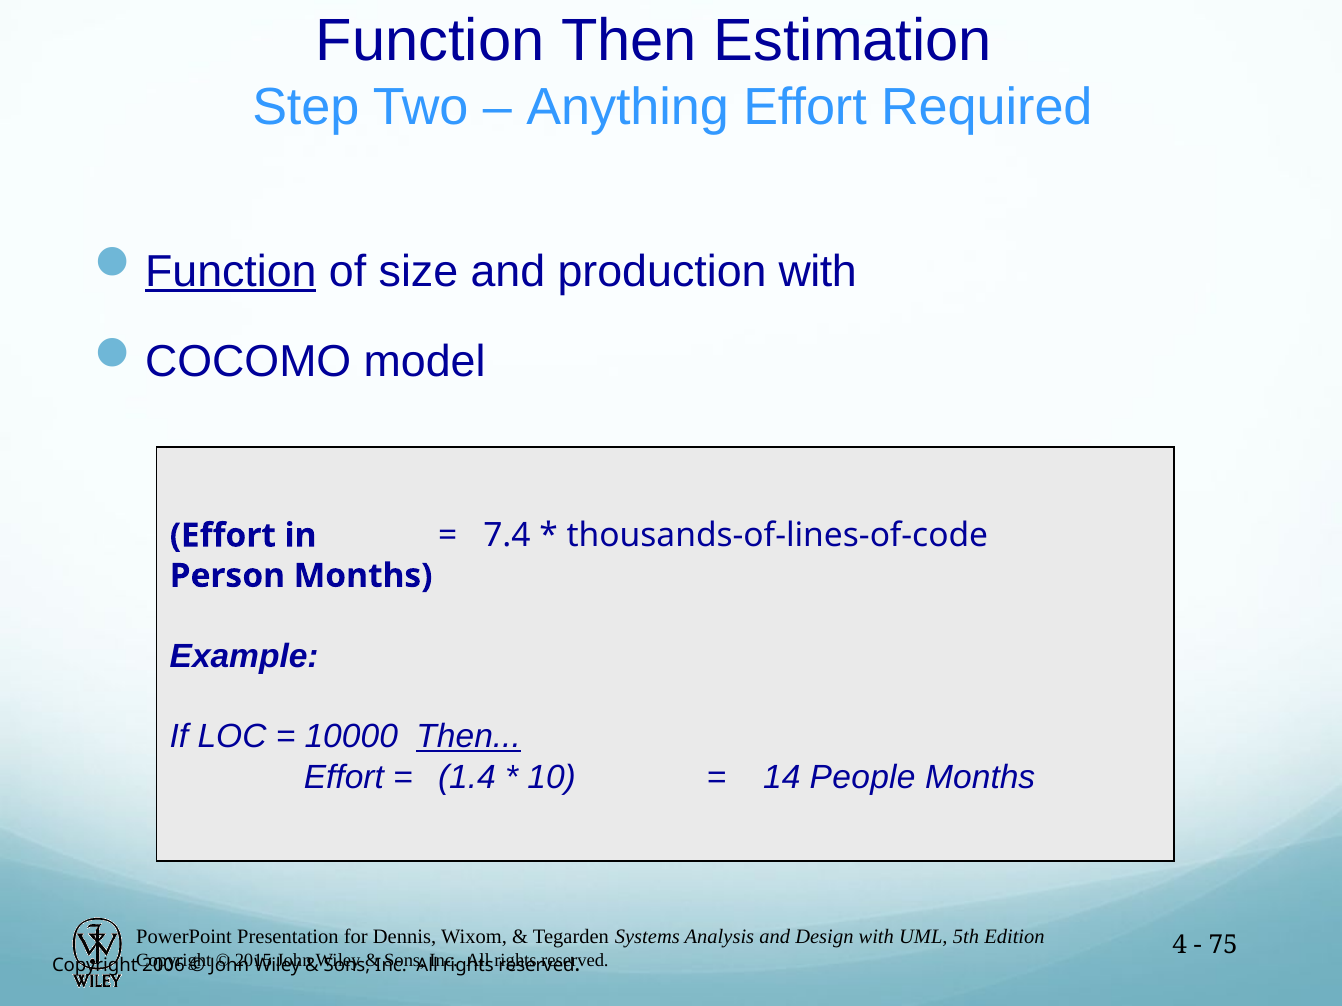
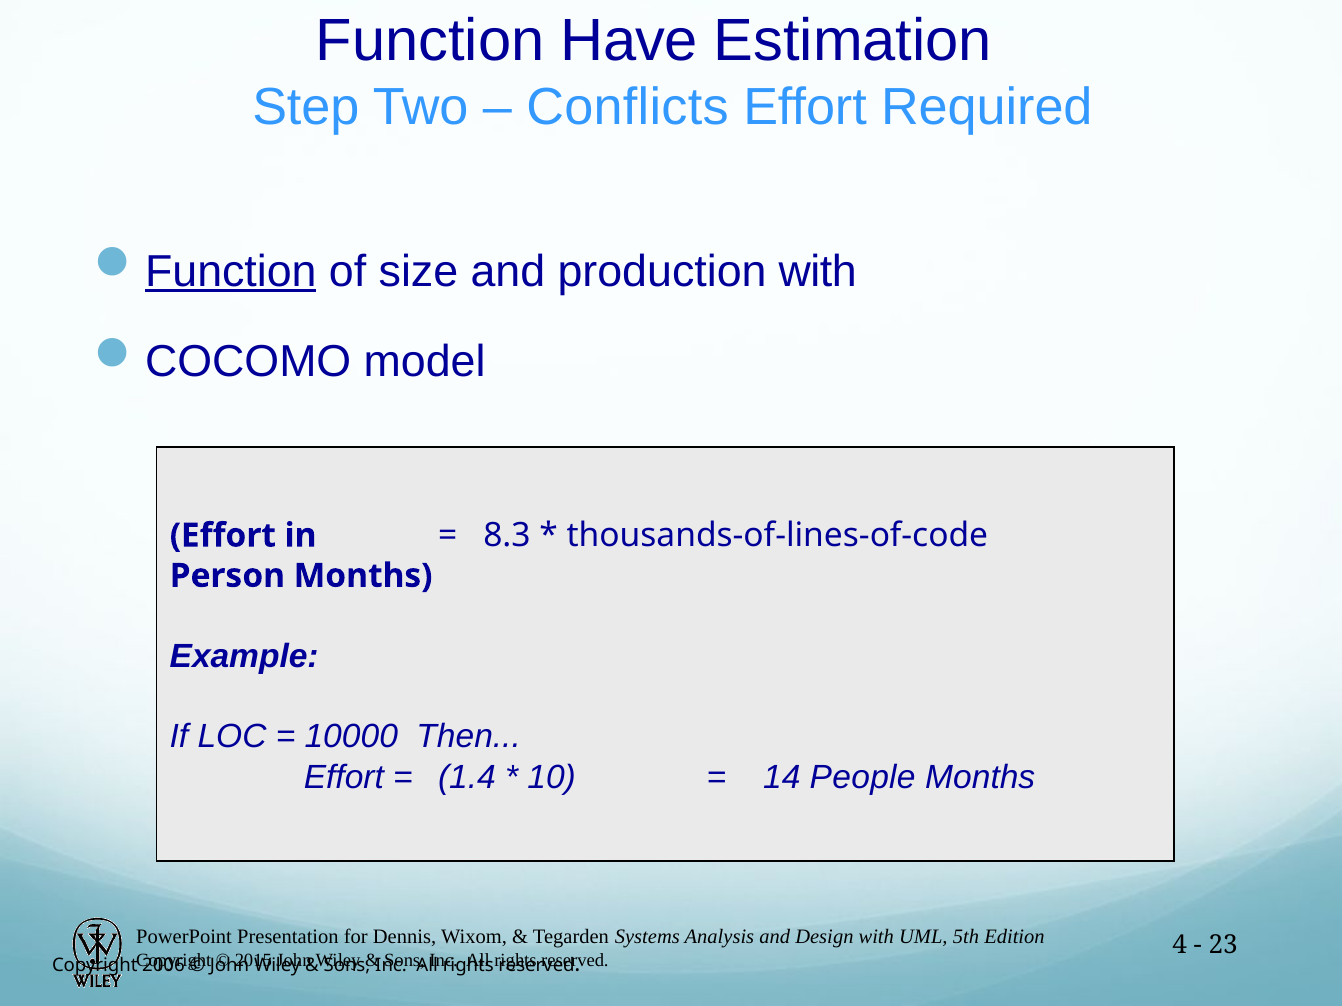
Function Then: Then -> Have (629, 41)
Anything: Anything -> Conflicts (627, 107)
7.4: 7.4 -> 8.3 (507, 536)
Then underline: present -> none (469, 737)
75: 75 -> 23 (1223, 945)
